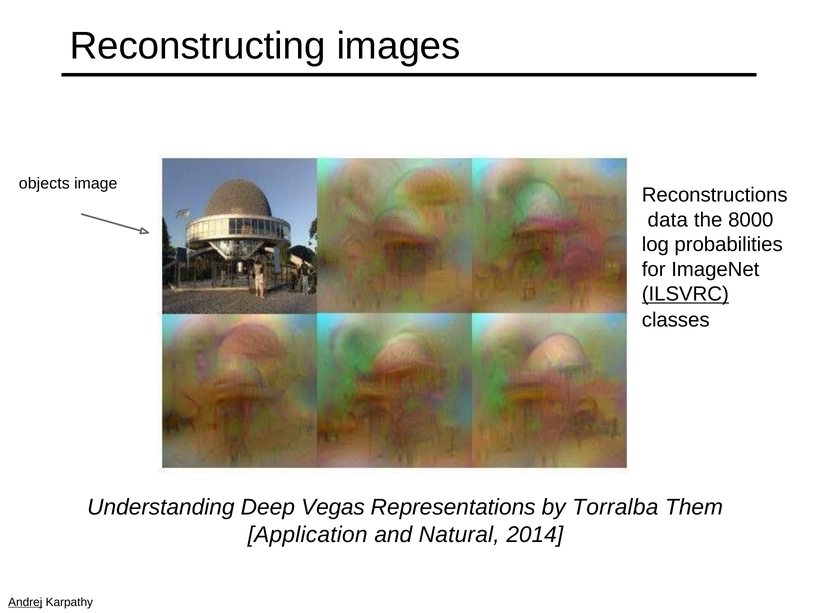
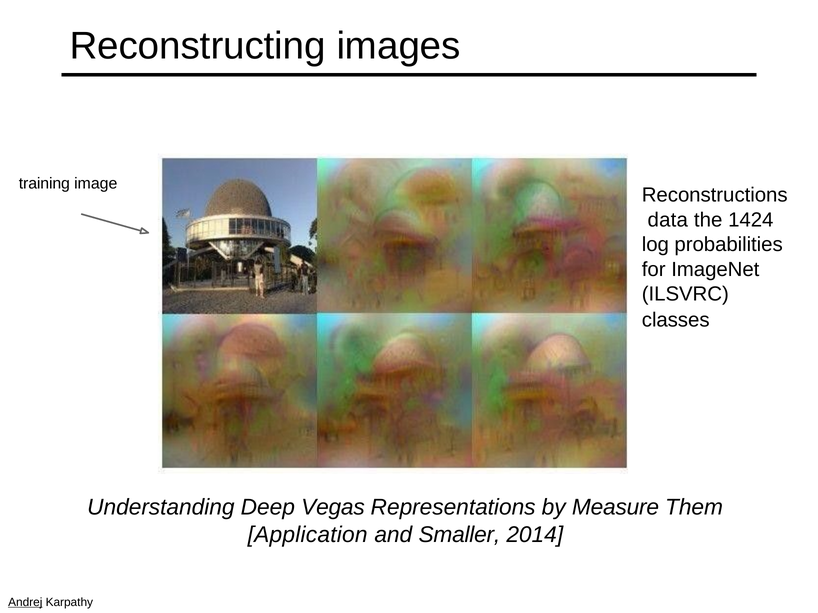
objects: objects -> training (44, 184)
8000: 8000 -> 1424 (751, 220)
ILSVRC underline: present -> none (685, 294)
Torralba: Torralba -> Measure (616, 508)
Natural: Natural -> Smaller (459, 535)
